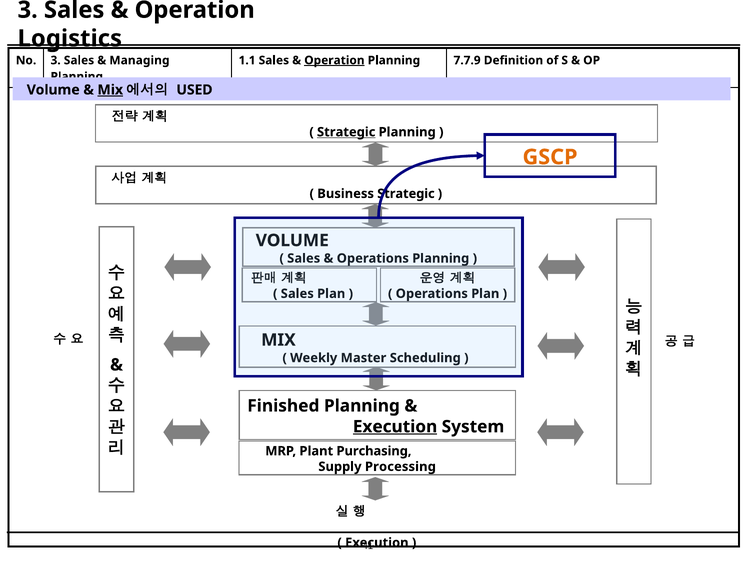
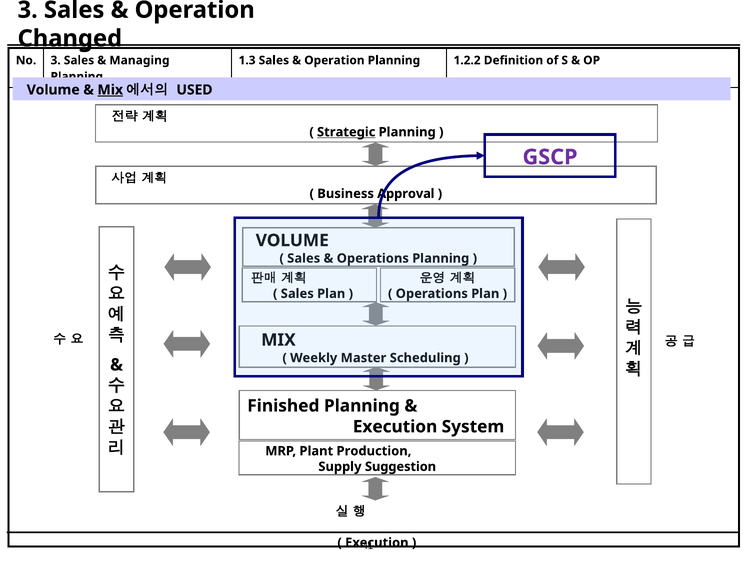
Logistics: Logistics -> Changed (70, 38)
1.1: 1.1 -> 1.3 (247, 60)
Operation underline: present -> none (334, 60)
7.7.9: 7.7.9 -> 1.2.2 (467, 60)
GSCP colour: orange -> purple (550, 157)
Business Strategic: Strategic -> Approval (406, 194)
Execution underline: present -> none (395, 426)
Purchasing: Purchasing -> Production (374, 451)
Processing: Processing -> Suggestion (401, 466)
